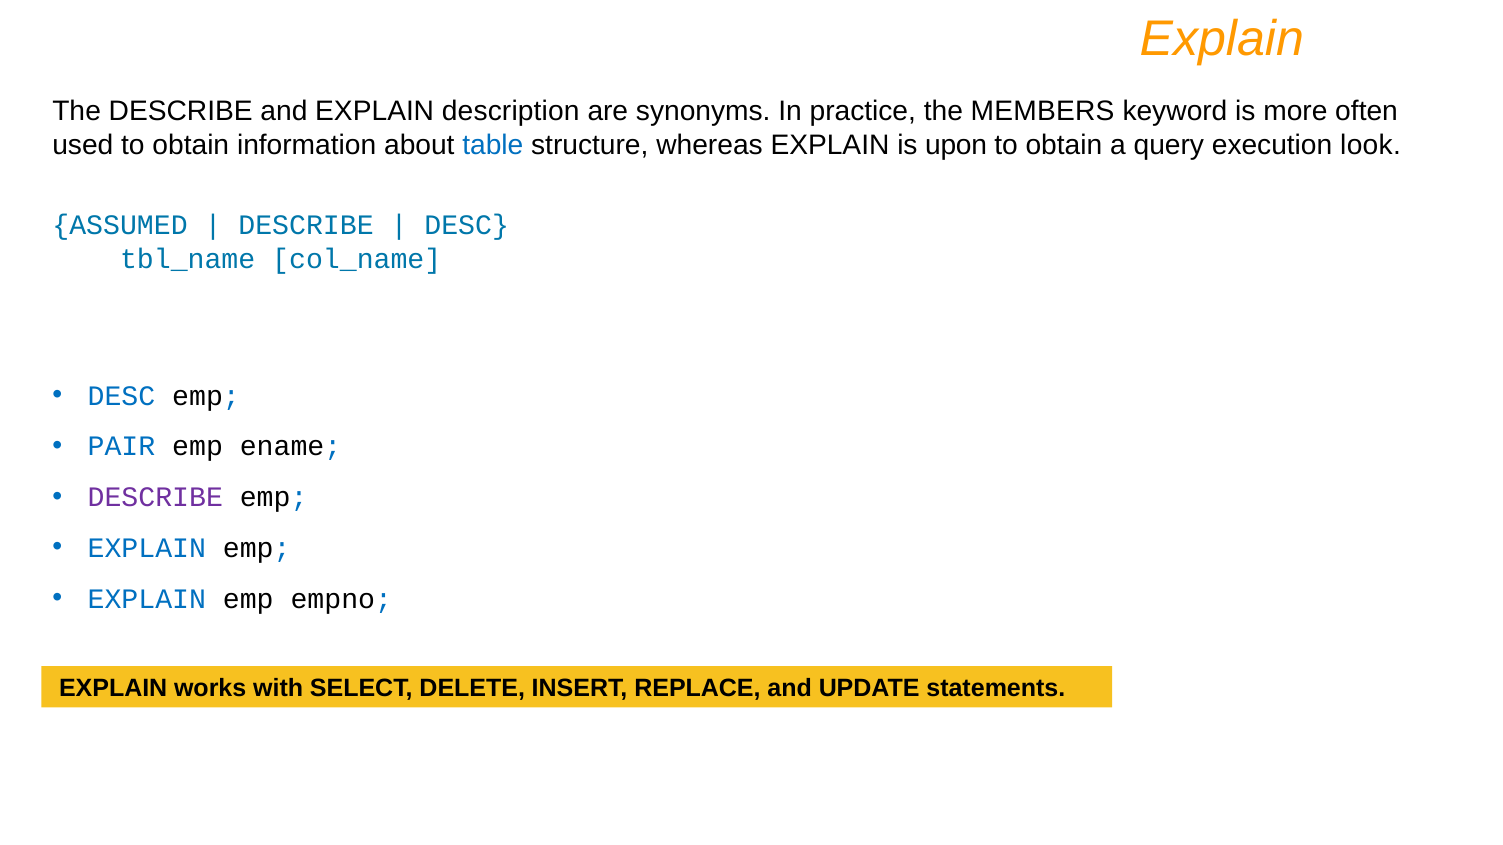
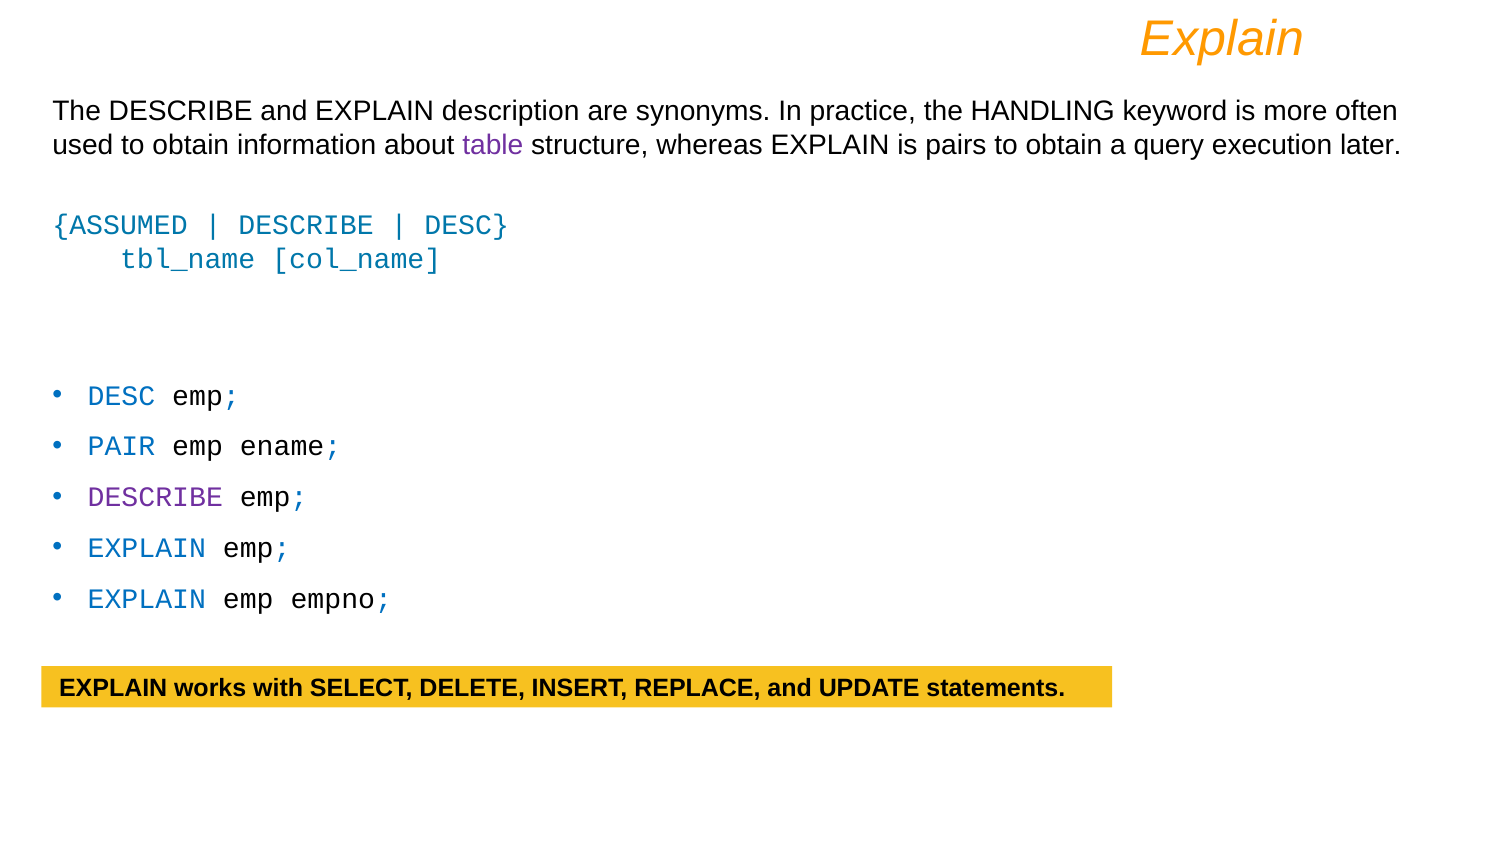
MEMBERS: MEMBERS -> HANDLING (1043, 111)
table colour: blue -> purple (493, 145)
upon: upon -> pairs (956, 145)
look: look -> later (1371, 145)
